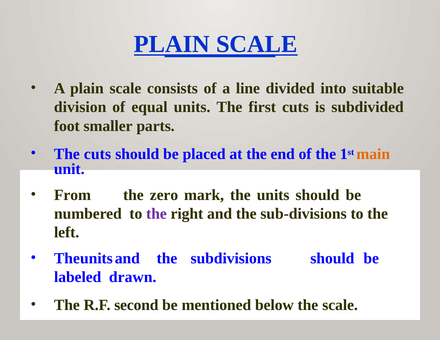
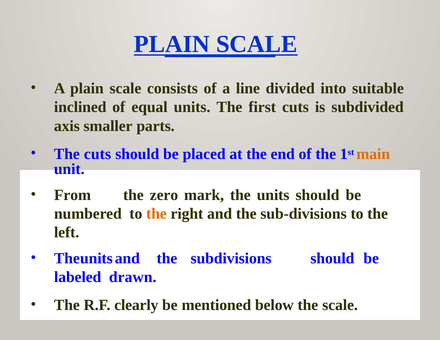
division: division -> inclined (80, 107)
foot: foot -> axis (67, 126)
the colour: purple -> orange (156, 214)
second: second -> clearly (136, 305)
